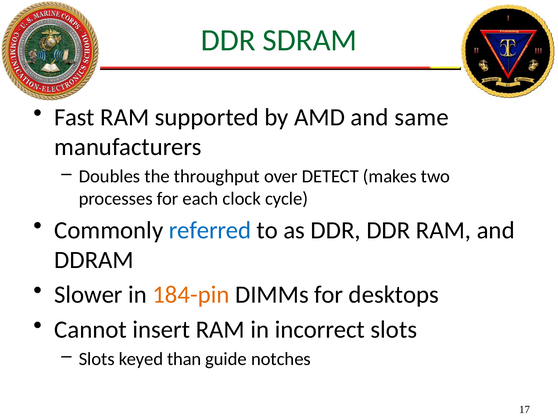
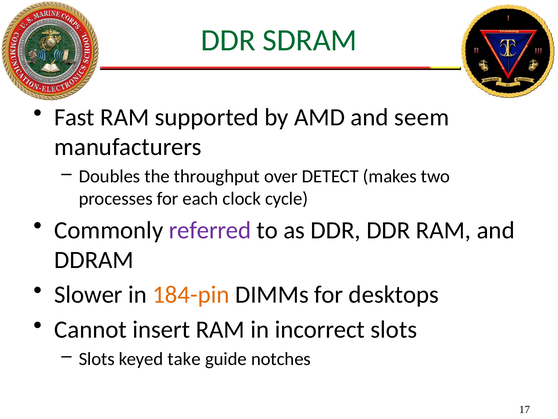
same: same -> seem (422, 117)
referred colour: blue -> purple (210, 230)
than: than -> take (184, 358)
